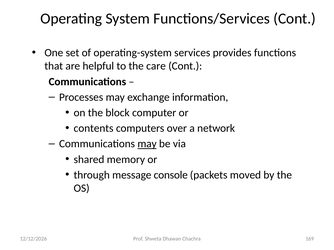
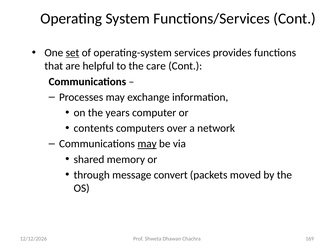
set underline: none -> present (72, 53)
block: block -> years (118, 113)
console: console -> convert (171, 175)
